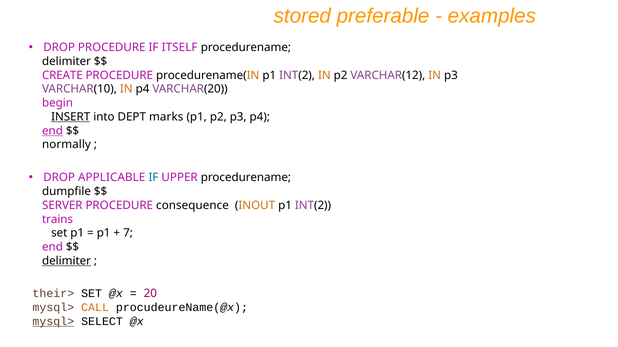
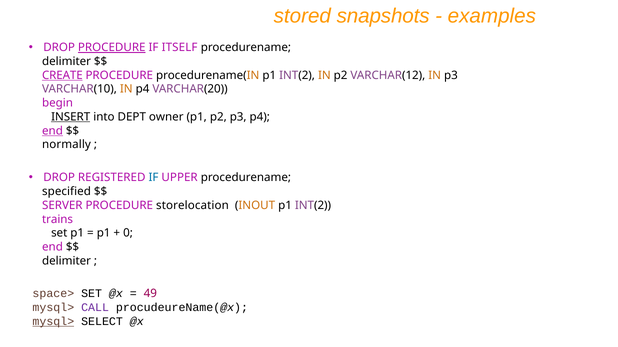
preferable: preferable -> snapshots (383, 16)
PROCEDURE underline: none -> present (112, 48)
CREATE underline: none -> present (62, 75)
marks: marks -> owner (166, 117)
APPLICABLE: APPLICABLE -> REGISTERED (112, 178)
dumpfile: dumpfile -> specified (67, 192)
consequence: consequence -> storelocation (192, 206)
7: 7 -> 0 (128, 233)
delimiter underline: present -> none (67, 261)
their>: their> -> space> (53, 294)
20: 20 -> 49 (150, 294)
CALL colour: orange -> purple (95, 308)
